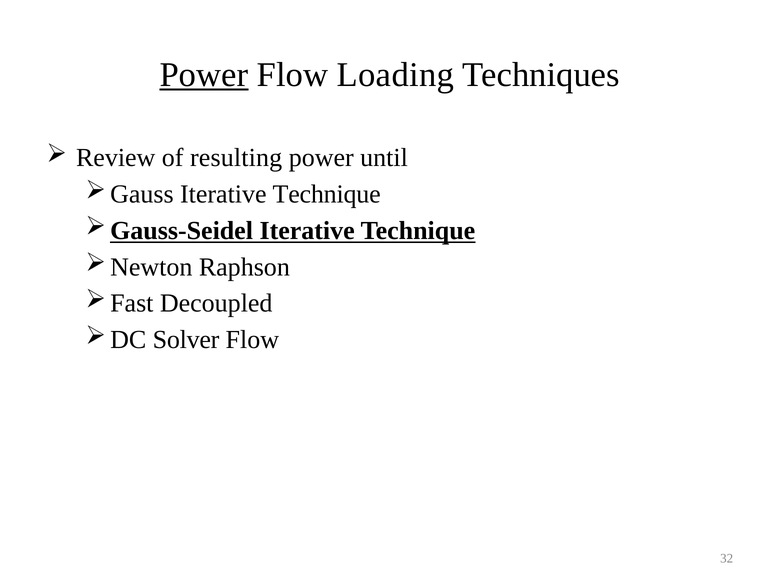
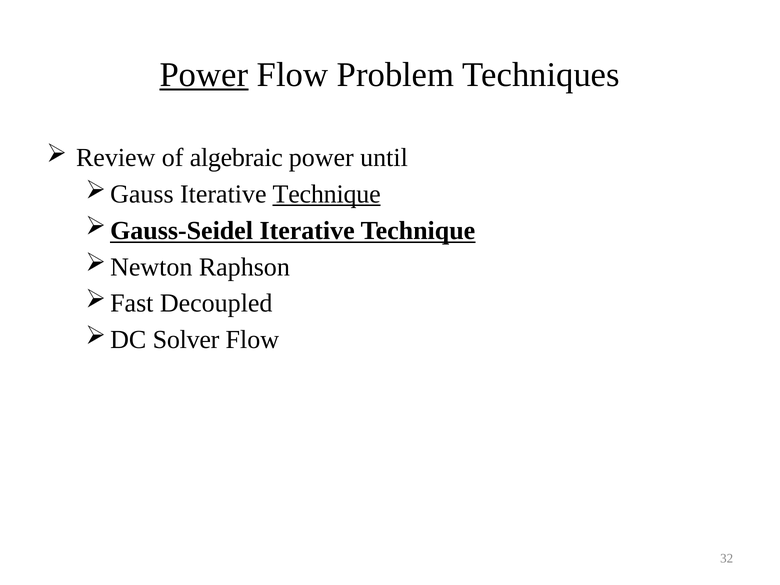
Loading: Loading -> Problem (396, 75)
resulting: resulting -> algebraic (236, 158)
Technique underline: none -> present (327, 194)
